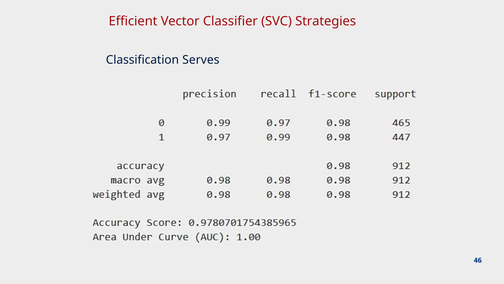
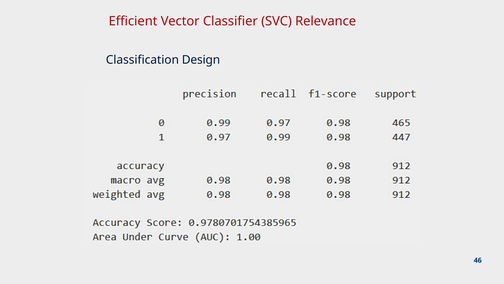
Strategies: Strategies -> Relevance (326, 21)
Serves: Serves -> Design (201, 60)
